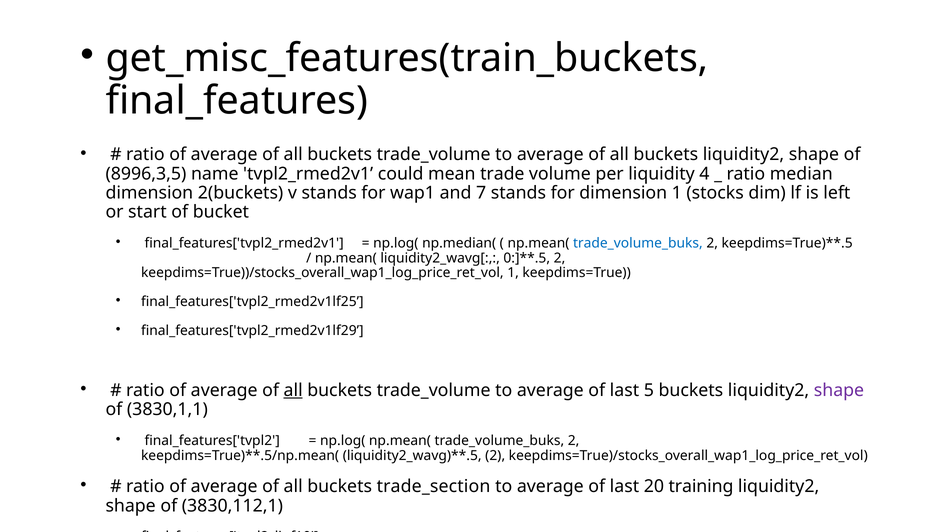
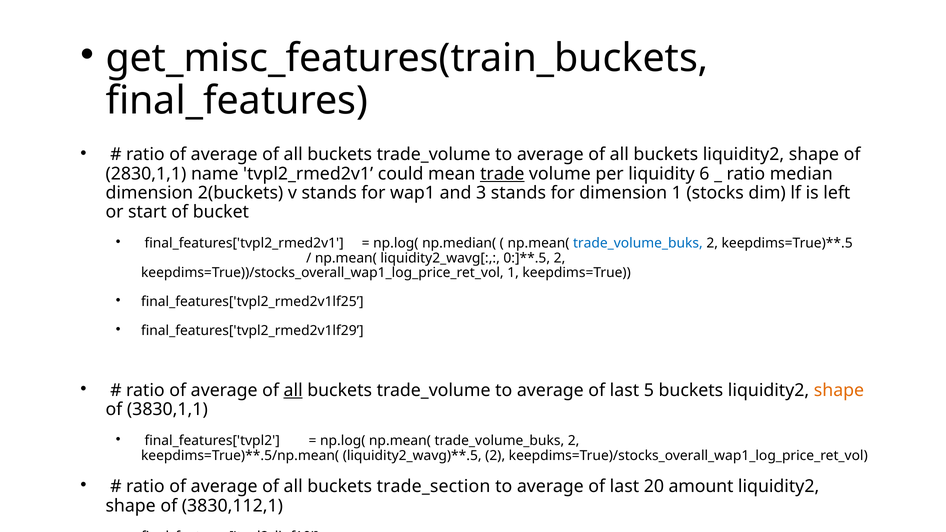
8996,3,5: 8996,3,5 -> 2830,1,1 (146, 174)
trade underline: none -> present (502, 174)
4: 4 -> 6 (704, 174)
7: 7 -> 3 (481, 193)
shape colour: purple -> orange (839, 391)
training: training -> amount (701, 487)
